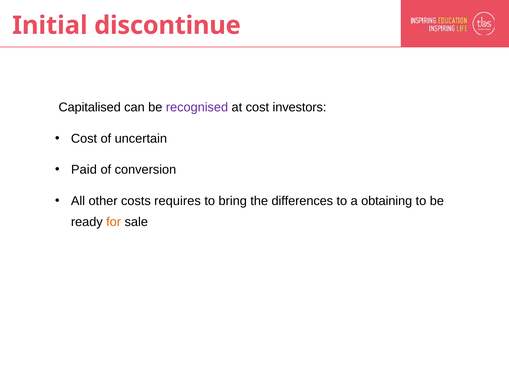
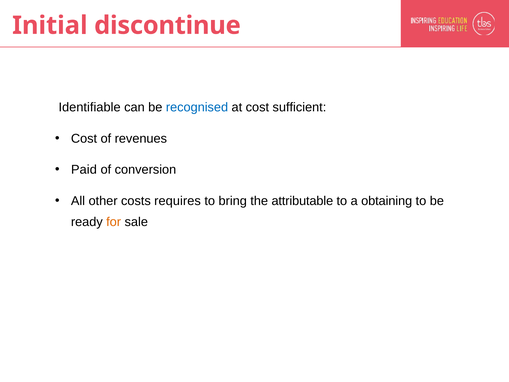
Capitalised: Capitalised -> Identifiable (90, 107)
recognised colour: purple -> blue (197, 107)
investors: investors -> sufficient (299, 107)
uncertain: uncertain -> revenues (141, 138)
differences: differences -> attributable (302, 201)
